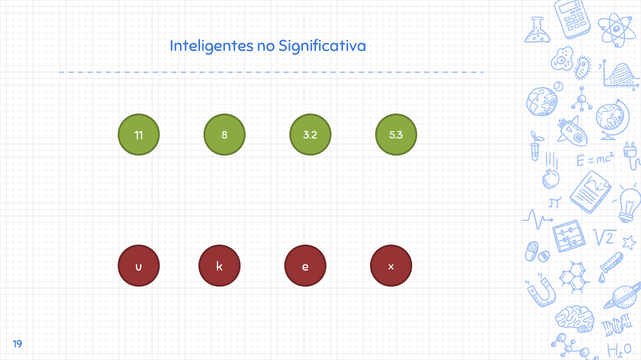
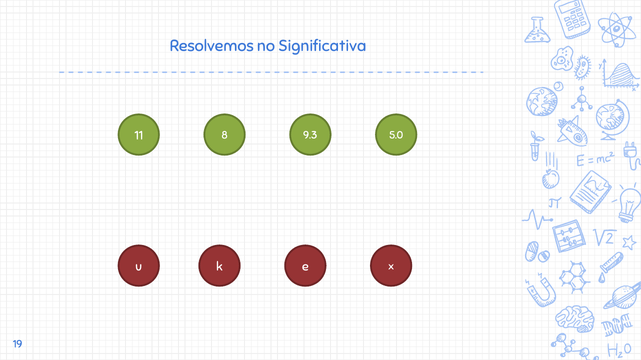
Inteligentes: Inteligentes -> Resolvemos (212, 46)
3.2: 3.2 -> 9.3 (310, 136)
5.3: 5.3 -> 5.0 (396, 136)
